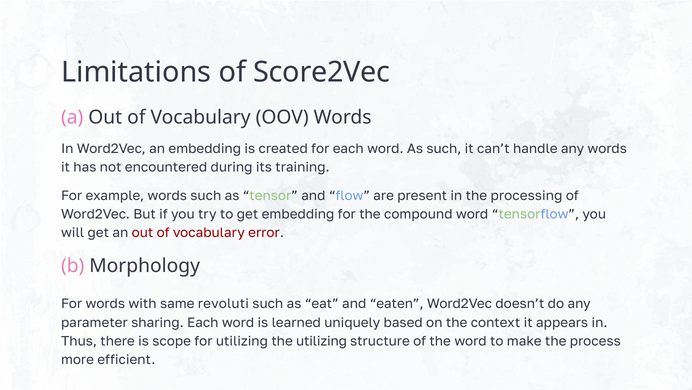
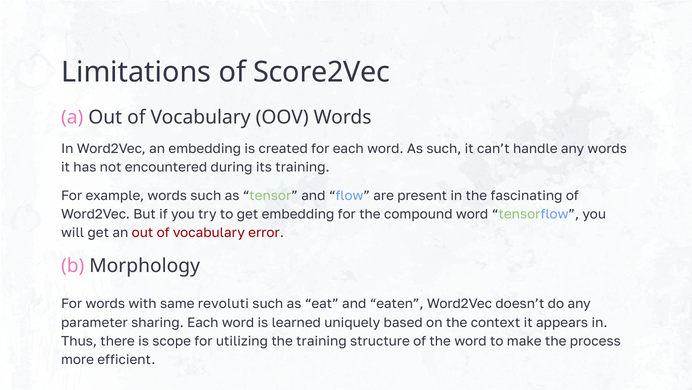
processing: processing -> fascinating (527, 195)
the utilizing: utilizing -> training (321, 340)
